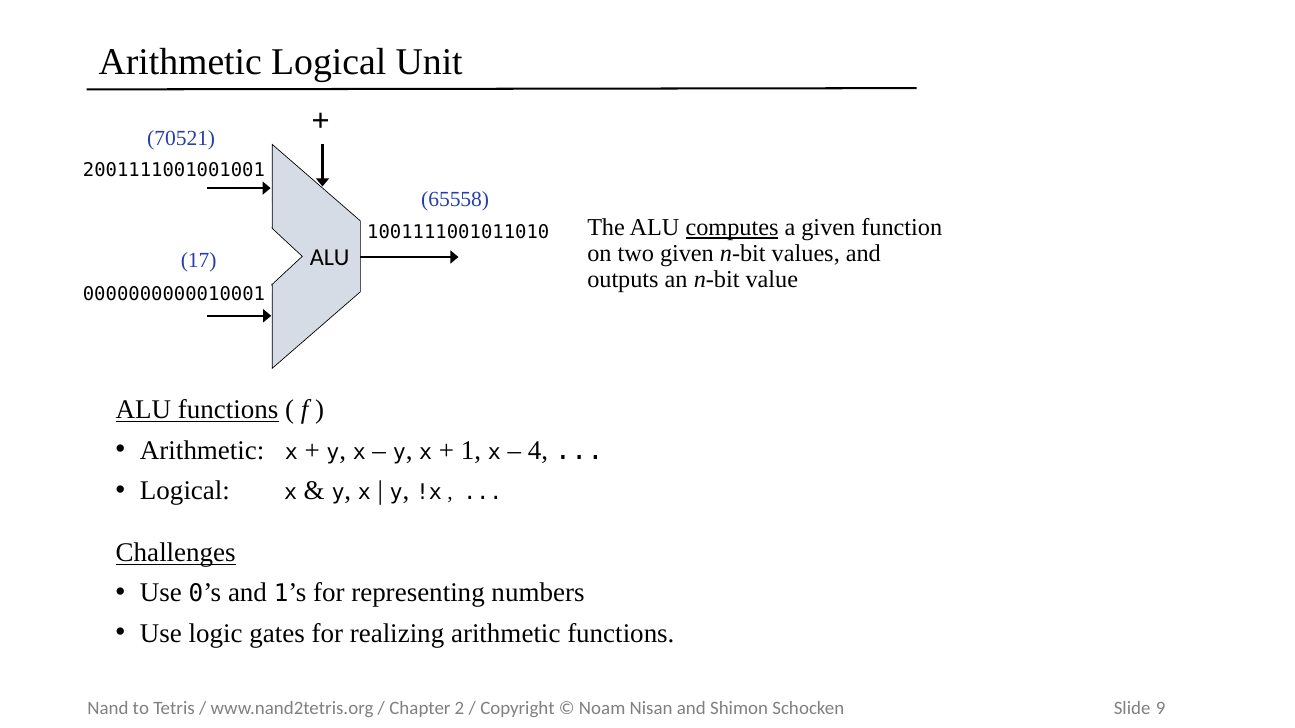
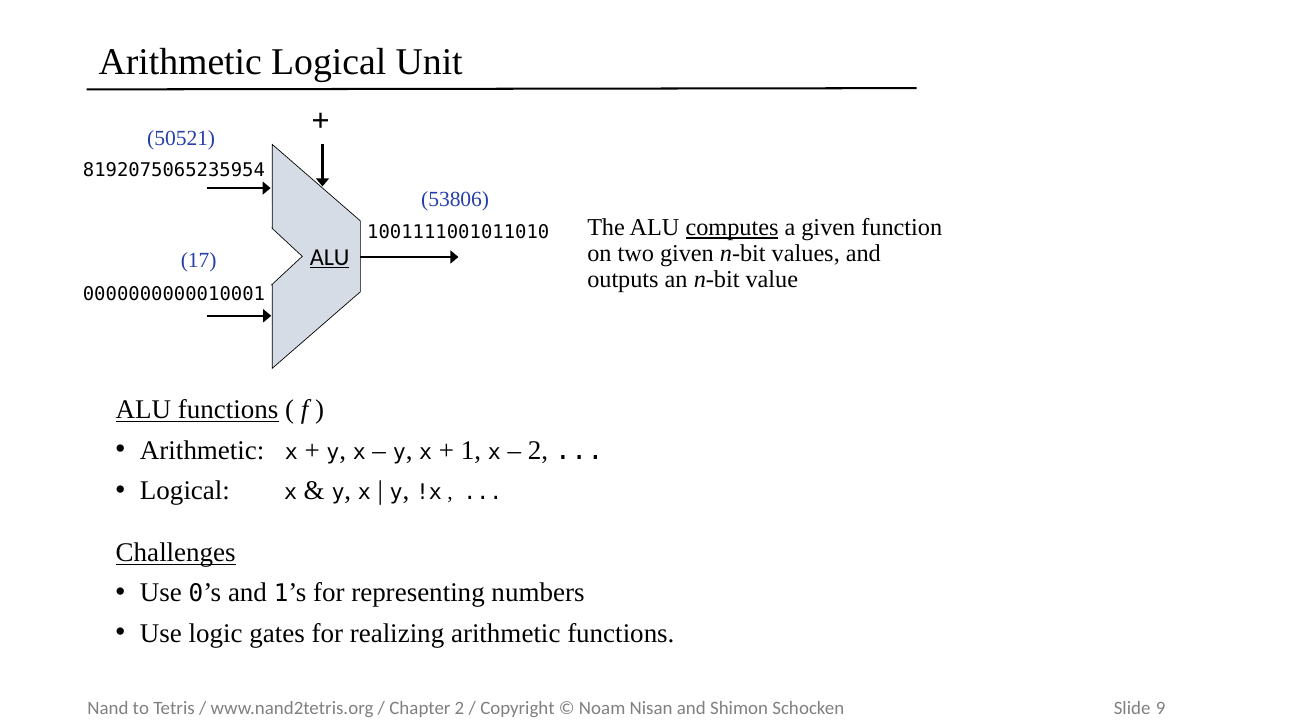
70521: 70521 -> 50521 (181, 139)
2001111001001001: 2001111001001001 -> 8192075065235954 (174, 170)
65558: 65558 -> 53806 (455, 199)
ALU underline: none -> present (330, 257)
4: 4 -> 2 (538, 451)
